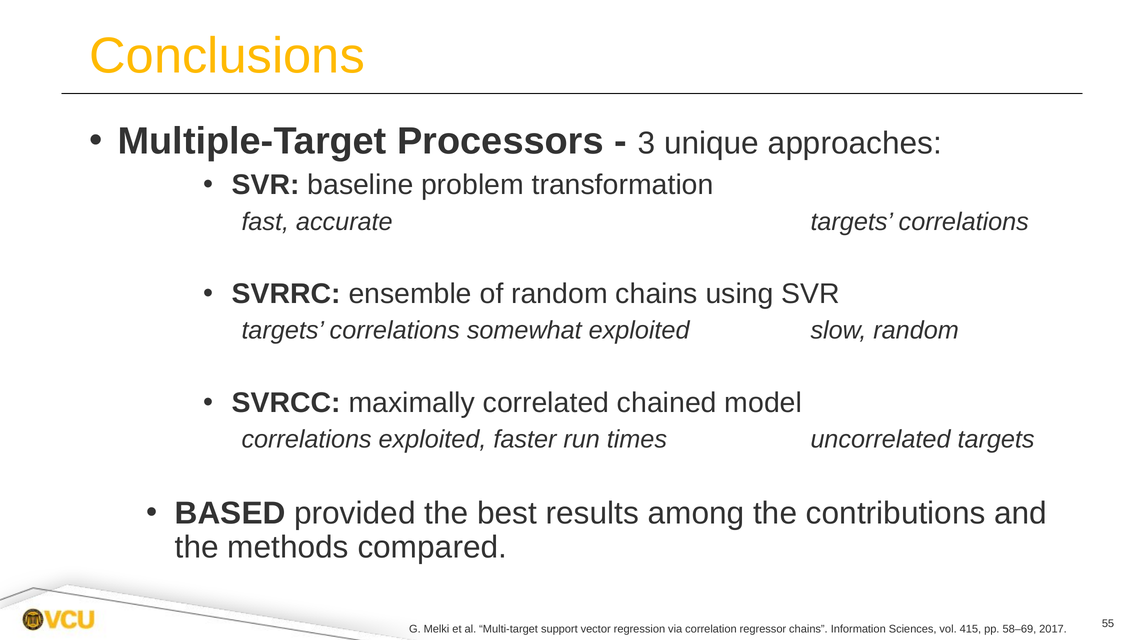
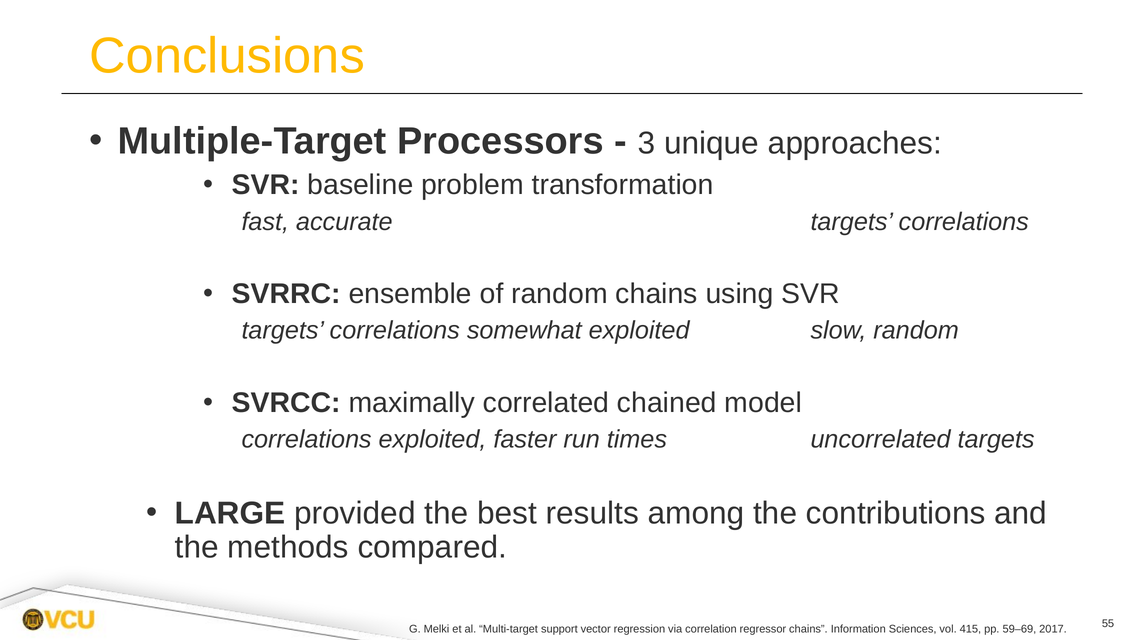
BASED: BASED -> LARGE (230, 513)
58–69: 58–69 -> 59–69 (1019, 629)
